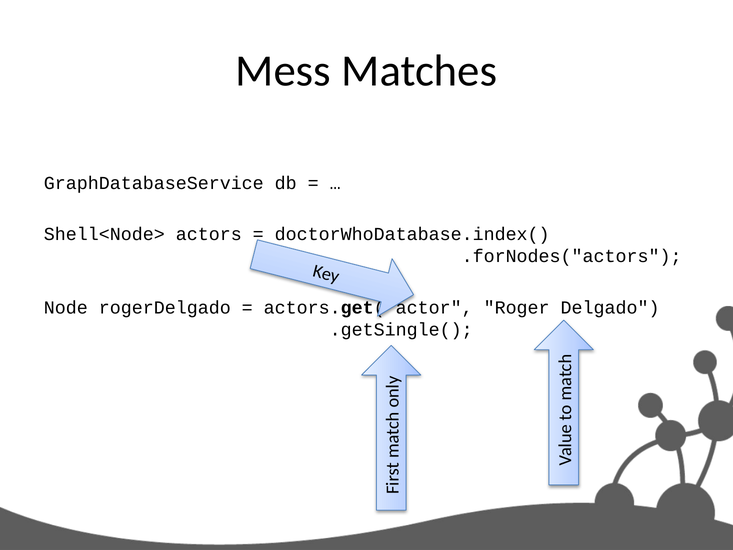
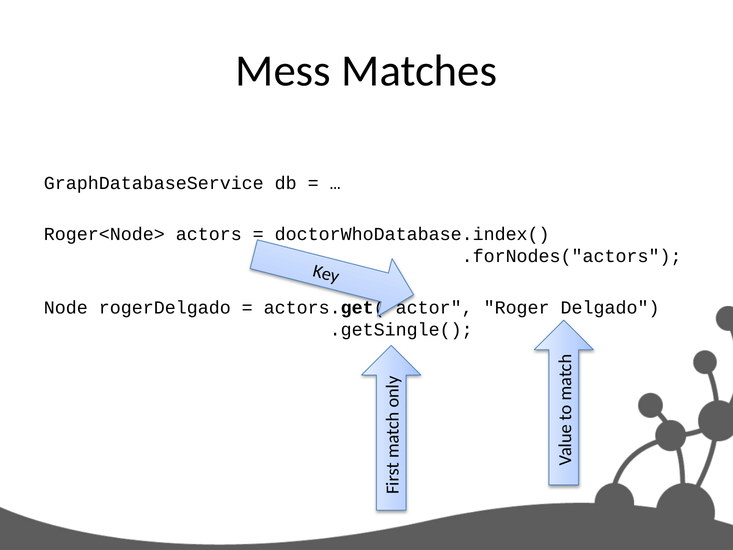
Shell<Node>: Shell<Node> -> Roger<Node> (104, 234)
